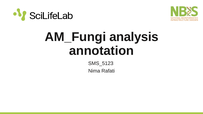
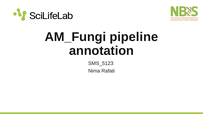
analysis: analysis -> pipeline (134, 37)
